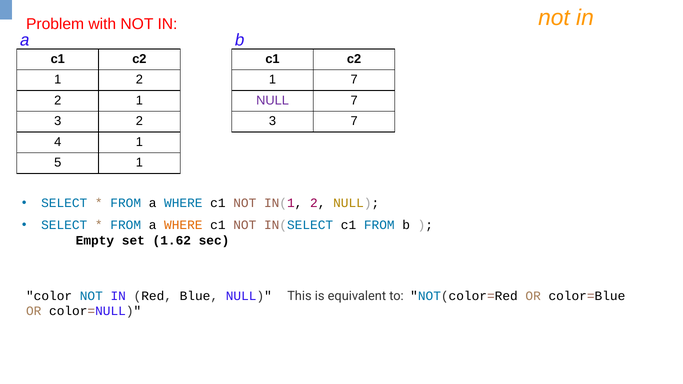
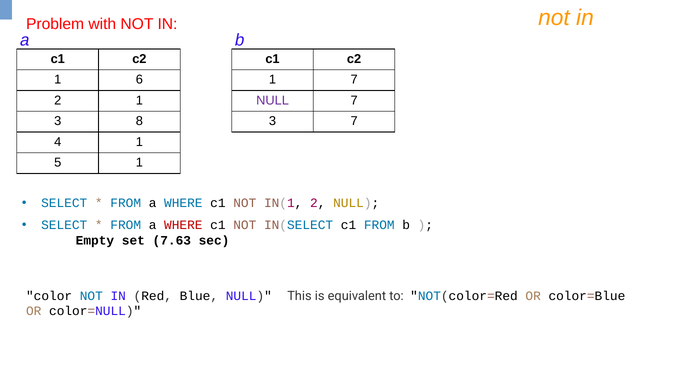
1 2: 2 -> 6 (139, 80)
3 2: 2 -> 8 (139, 121)
WHERE colour: orange -> red (183, 225)
1.62: 1.62 -> 7.63 (172, 241)
